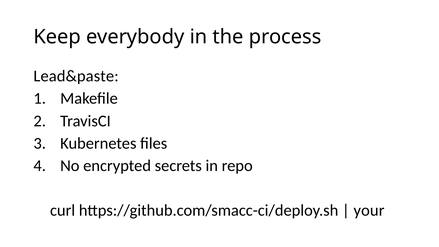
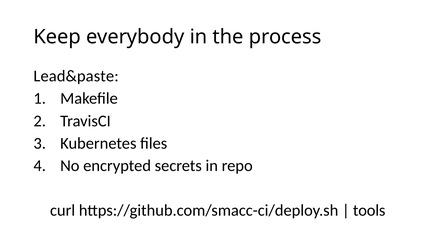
your: your -> tools (369, 210)
